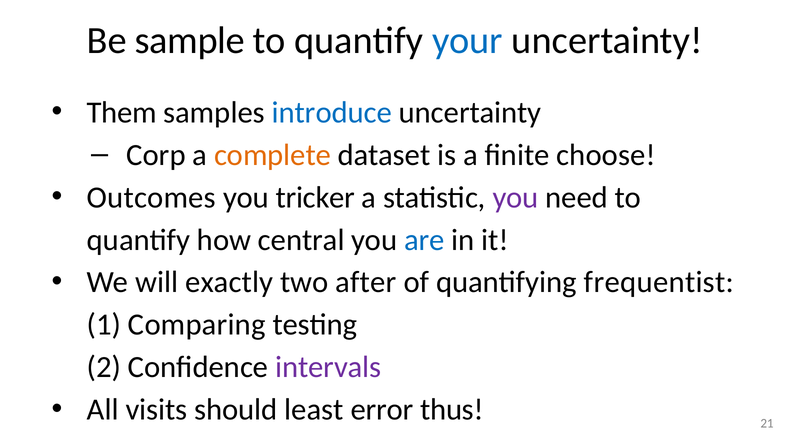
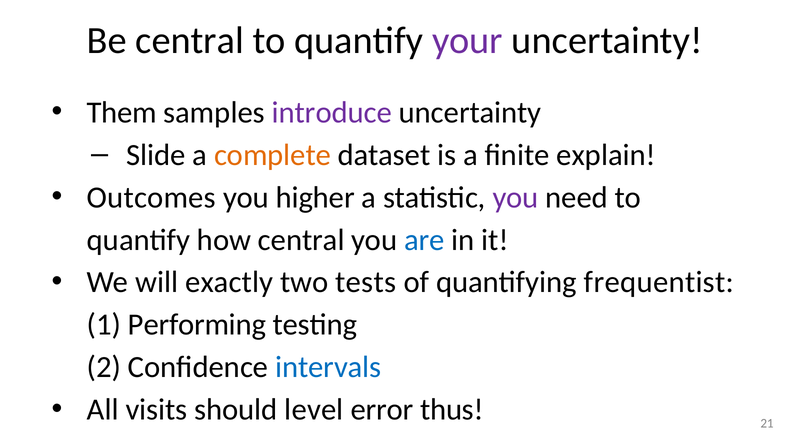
Be sample: sample -> central (190, 40)
your colour: blue -> purple (467, 40)
introduce colour: blue -> purple (332, 112)
Corp: Corp -> Slide (156, 155)
choose: choose -> explain (606, 155)
tricker: tricker -> higher (315, 197)
after: after -> tests (366, 282)
Comparing: Comparing -> Performing (197, 324)
intervals colour: purple -> blue (328, 367)
least: least -> level (314, 409)
